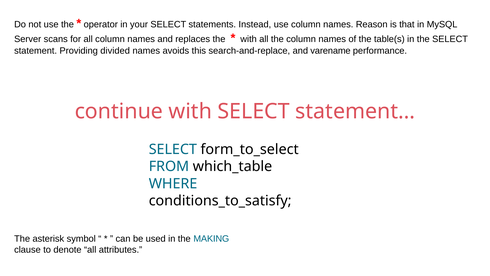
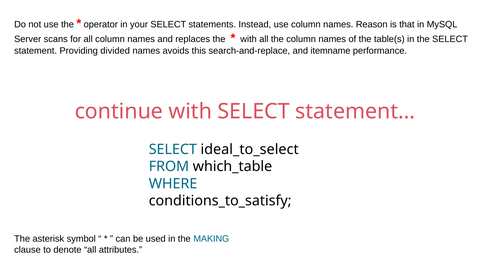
varename: varename -> itemname (330, 51)
form_to_select: form_to_select -> ideal_to_select (250, 149)
